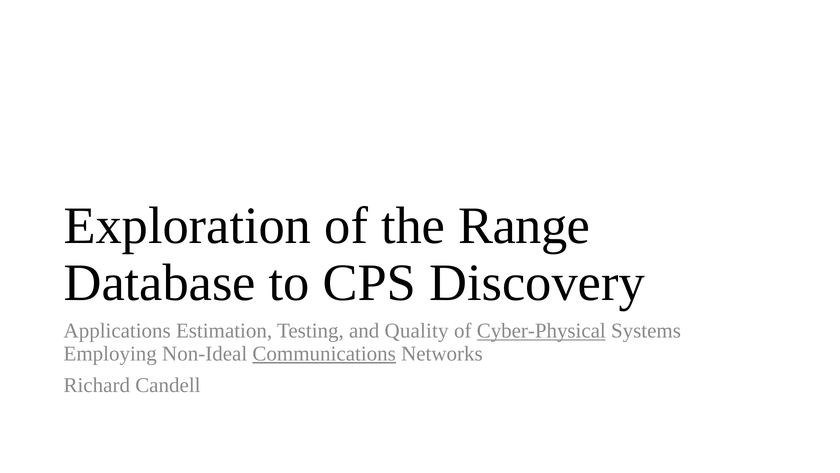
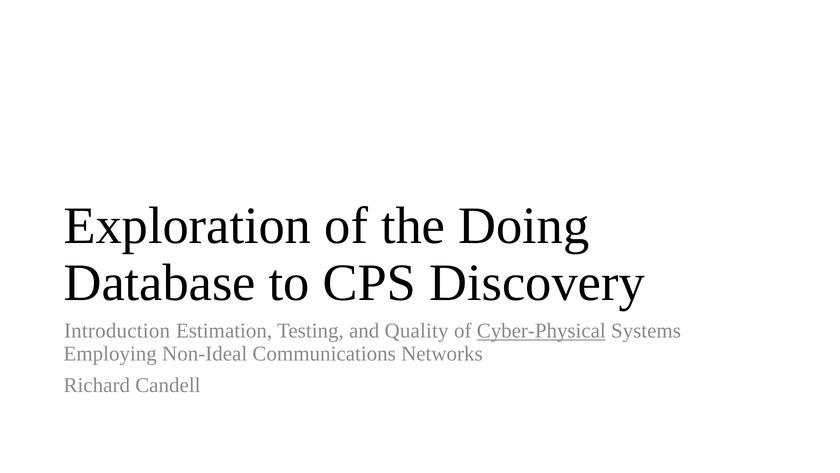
Range: Range -> Doing (524, 226)
Applications: Applications -> Introduction (117, 331)
Communications underline: present -> none (324, 353)
